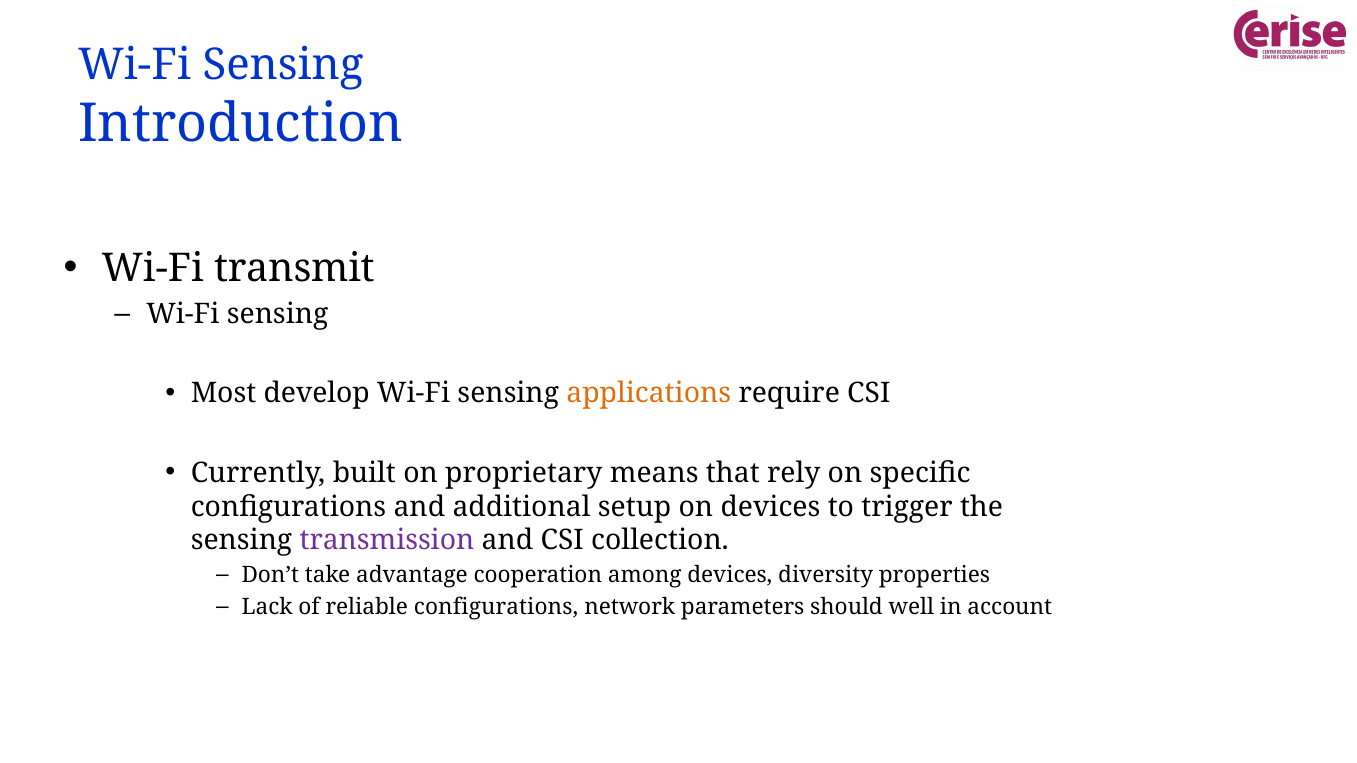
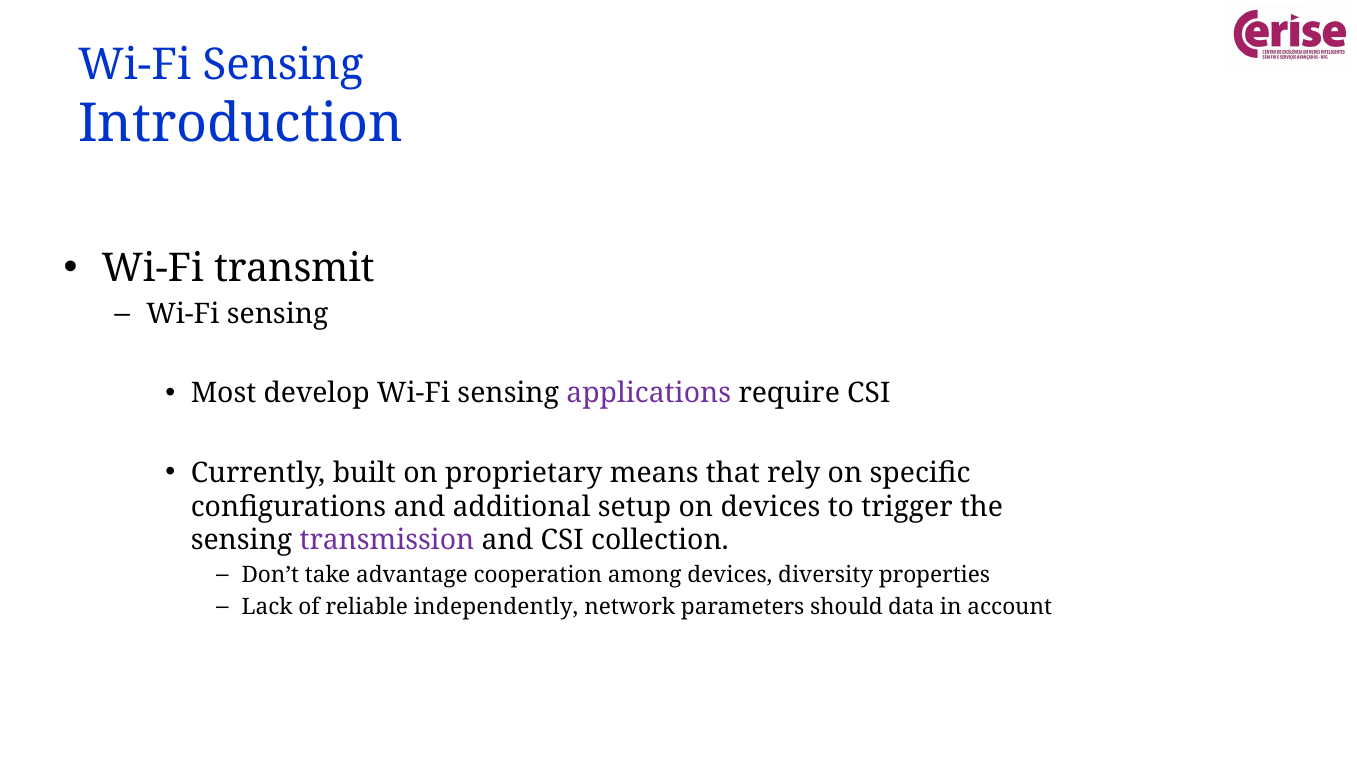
applications colour: orange -> purple (649, 394)
reliable configurations: configurations -> independently (496, 607)
well: well -> data (911, 607)
